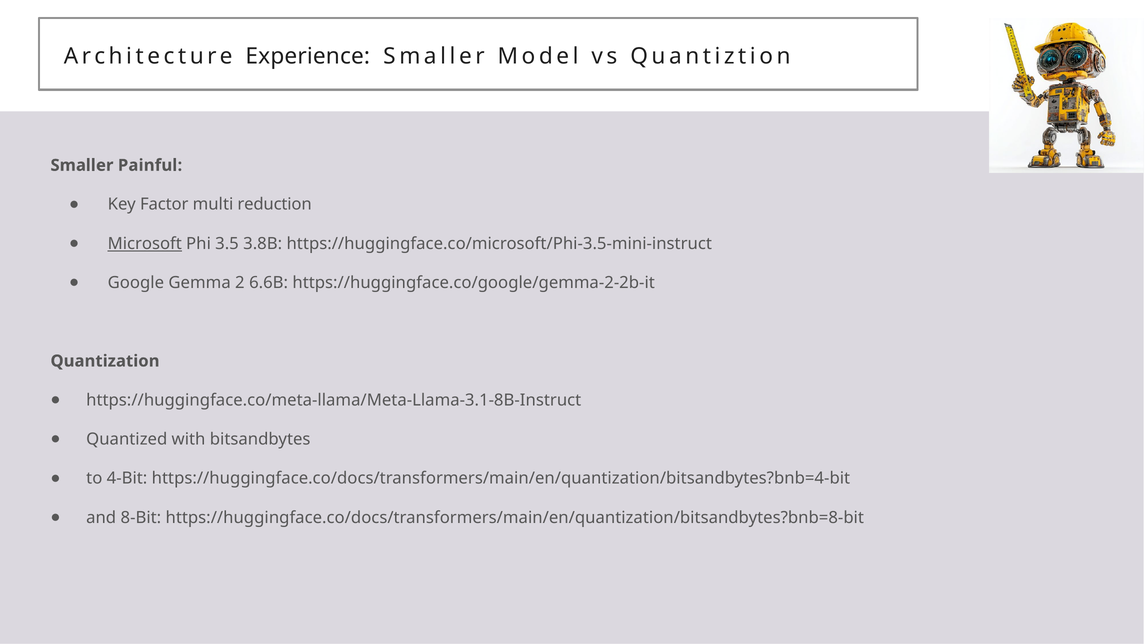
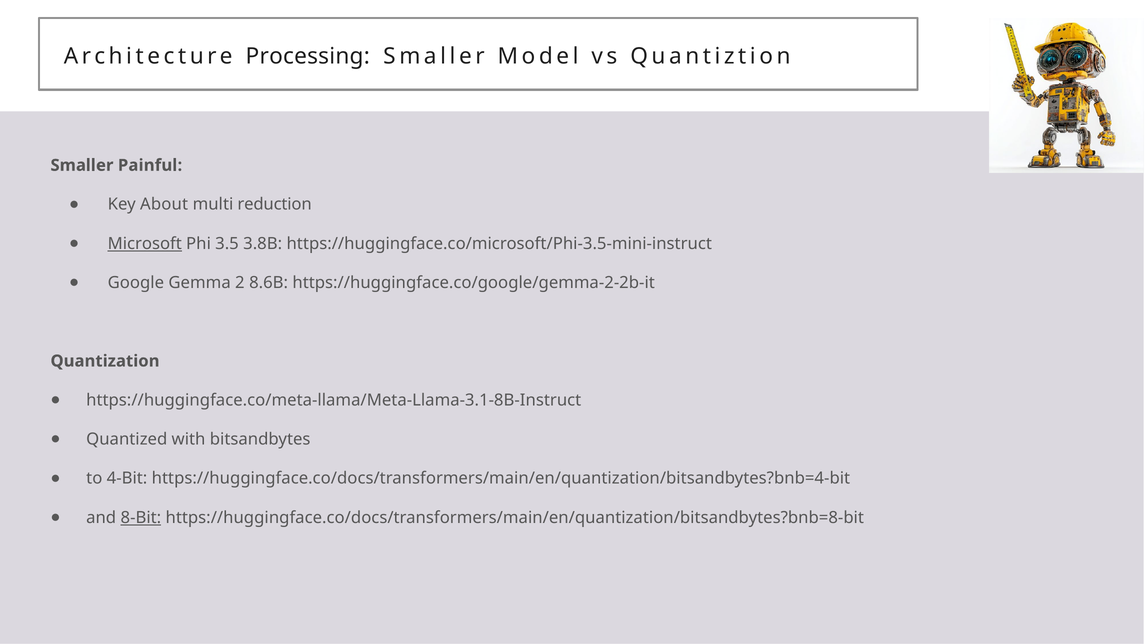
Experience: Experience -> Processing (308, 56)
Factor: Factor -> About (164, 204)
6.6B: 6.6B -> 8.6B (269, 283)
8-Bit underline: none -> present (141, 518)
